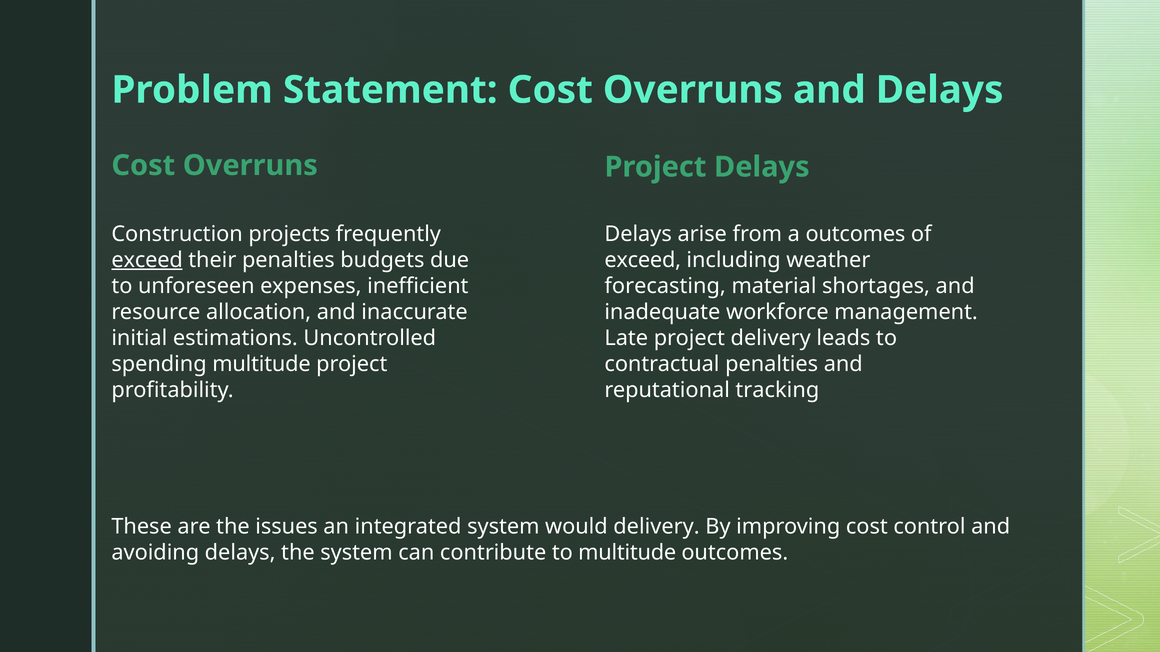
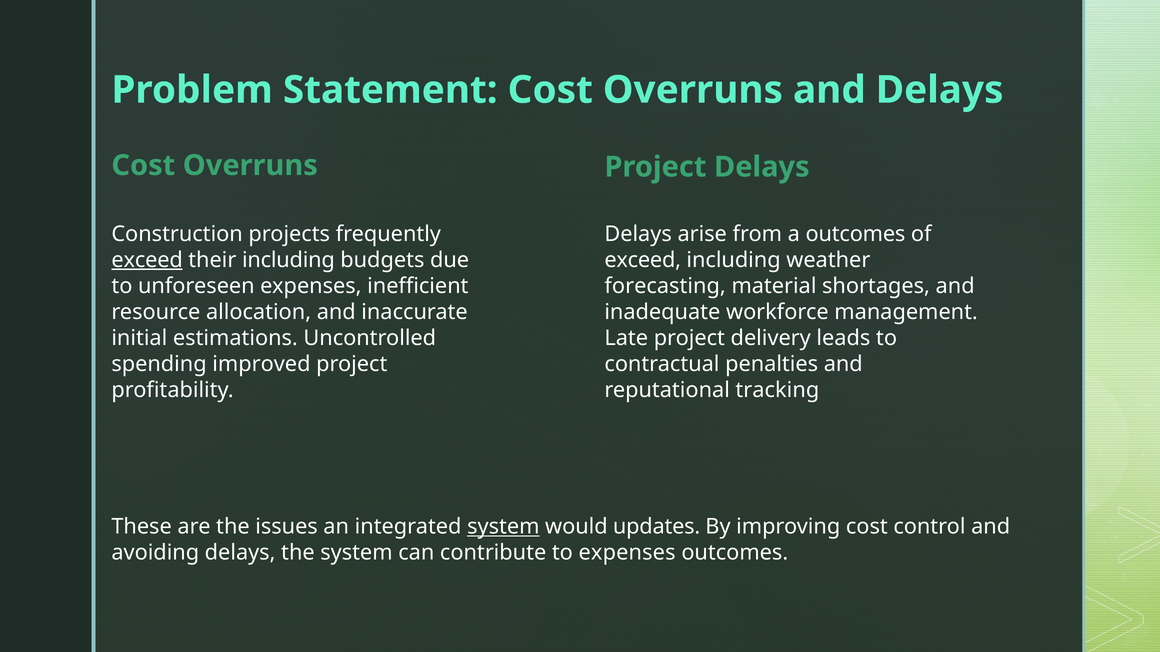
their penalties: penalties -> including (288, 260)
spending multitude: multitude -> improved (261, 365)
system underline: none -> present (503, 527)
would delivery: delivery -> updates (657, 527)
to multitude: multitude -> expenses (627, 553)
